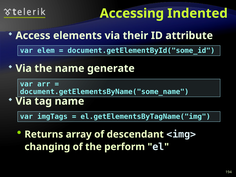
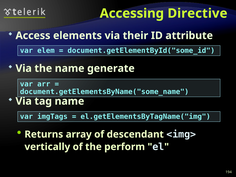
Indented: Indented -> Directive (197, 13)
changing: changing -> vertically (47, 147)
